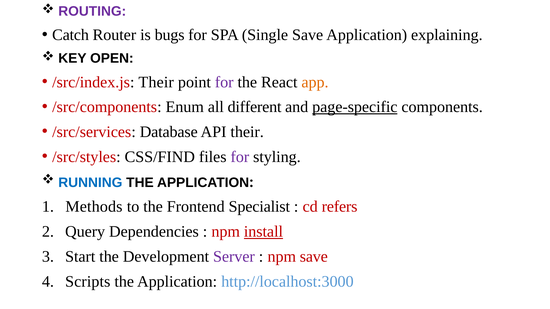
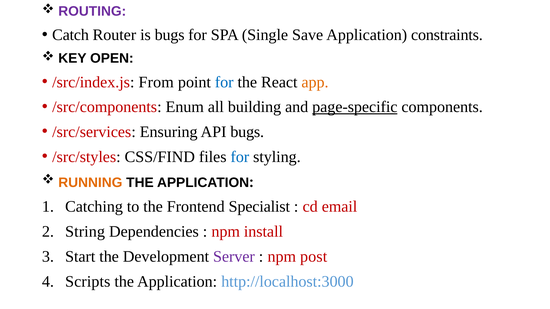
explaining: explaining -> constraints (447, 35)
/src/index.js Their: Their -> From (156, 82)
for colour: purple -> blue (224, 82)
different: different -> building (254, 107)
Database: Database -> Ensuring (169, 132)
API their: their -> bugs (247, 132)
for colour: purple -> blue (240, 157)
RUNNING colour: blue -> orange (90, 183)
Methods: Methods -> Catching (94, 207)
refers: refers -> email (339, 207)
Query: Query -> String (85, 232)
install underline: present -> none (263, 232)
npm save: save -> post (314, 257)
